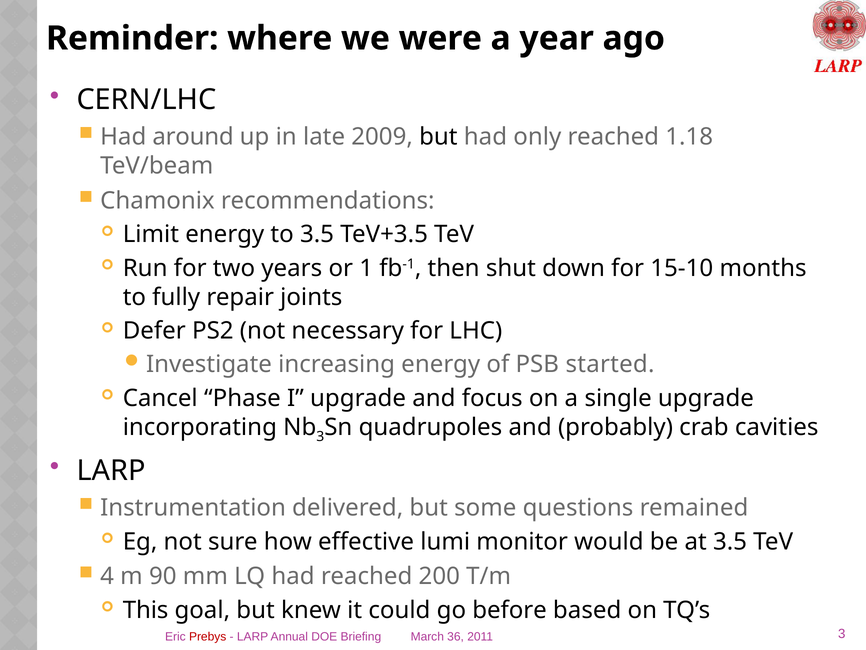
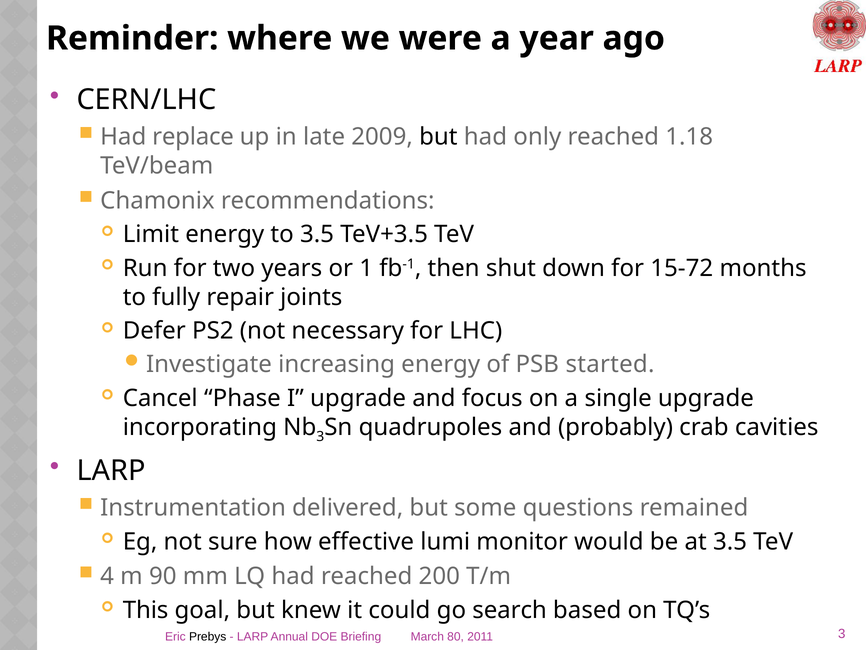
around: around -> replace (193, 137)
15-10: 15-10 -> 15-72 (682, 268)
before: before -> search (510, 610)
36: 36 -> 80 (456, 636)
Prebys colour: red -> black (208, 636)
